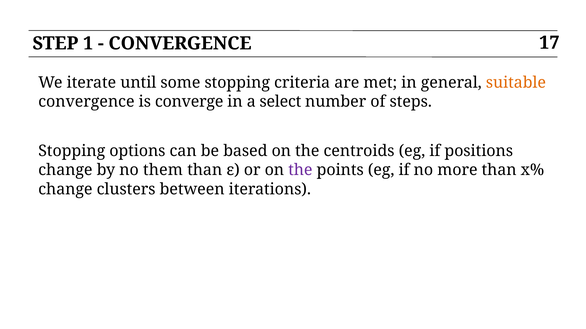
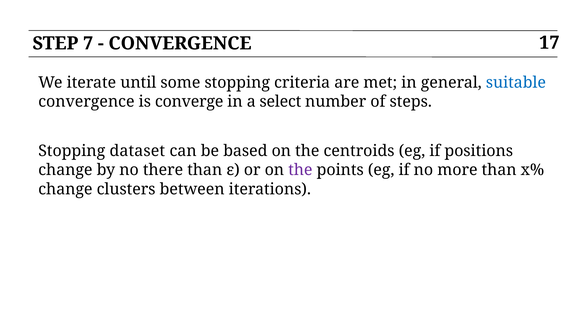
1: 1 -> 7 (88, 43)
suitable colour: orange -> blue (516, 83)
options: options -> dataset (137, 151)
them: them -> there (163, 170)
